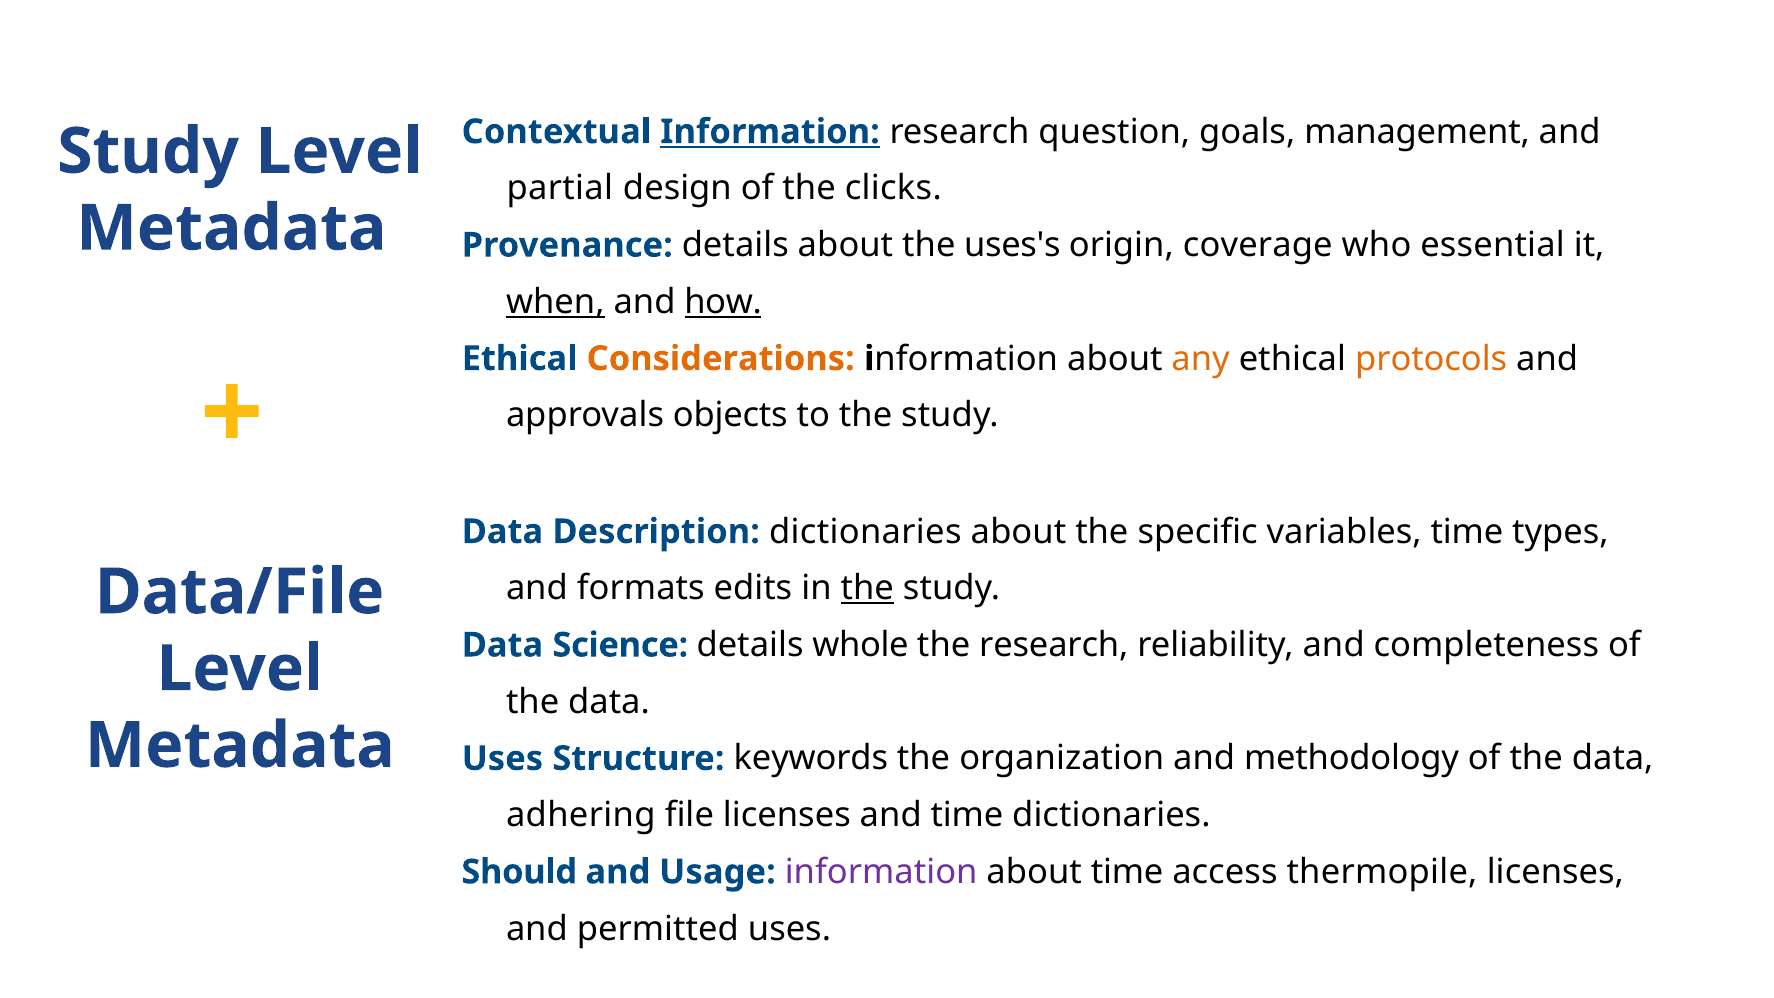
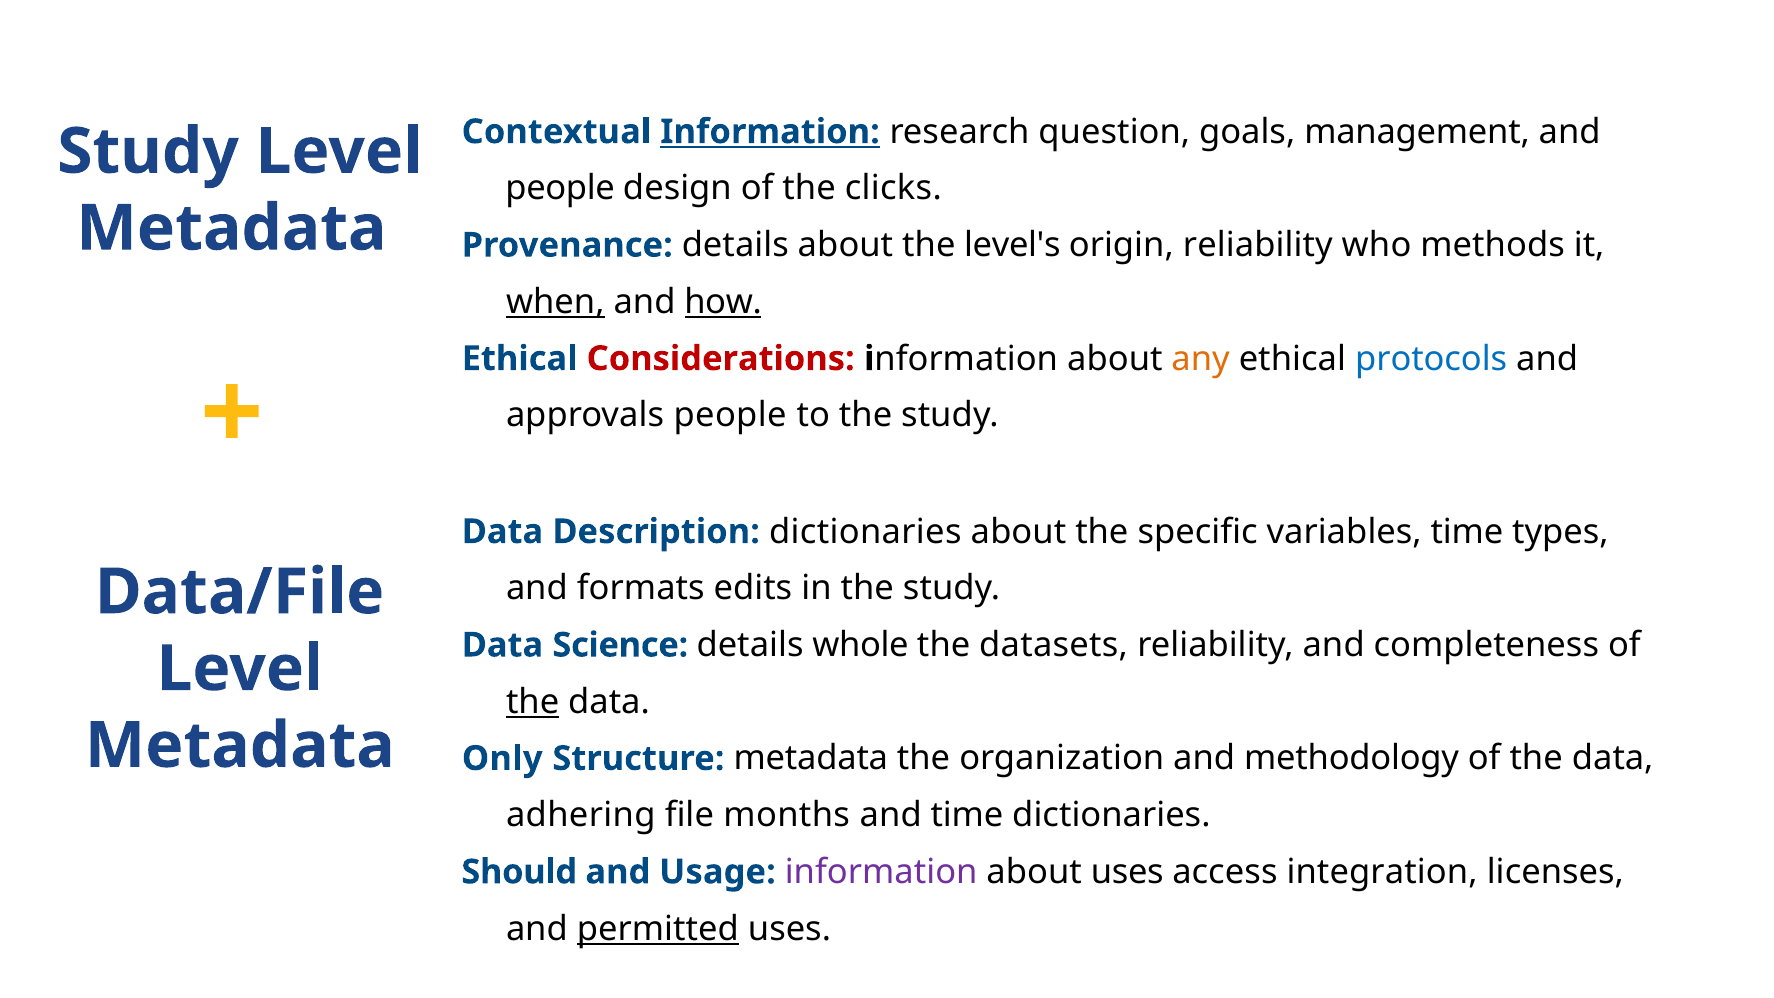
partial: partial -> people (560, 189)
uses's: uses's -> level's (1012, 245)
origin coverage: coverage -> reliability (1258, 245)
essential: essential -> methods (1493, 245)
Considerations colour: orange -> red (721, 359)
protocols colour: orange -> blue (1431, 359)
approvals objects: objects -> people (730, 415)
the underline: present -> none (867, 588)
the research: research -> datasets (1054, 645)
the underline: none -> present (533, 702)
Uses: Uses -> Only (502, 758)
Structure keywords: keywords -> metadata (811, 758)
file licenses: licenses -> months (787, 815)
about time: time -> uses (1127, 872)
thermopile: thermopile -> integration (1382, 872)
permitted underline: none -> present (658, 929)
